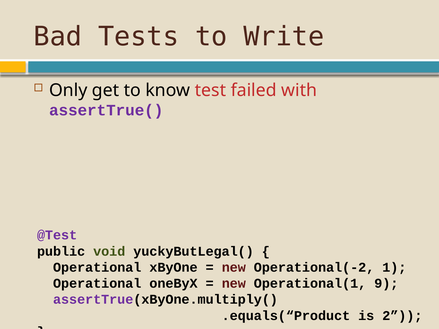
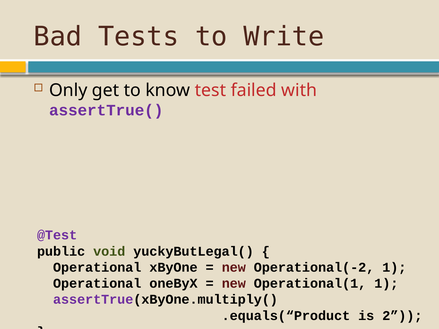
Operational(1 9: 9 -> 1 (386, 284)
